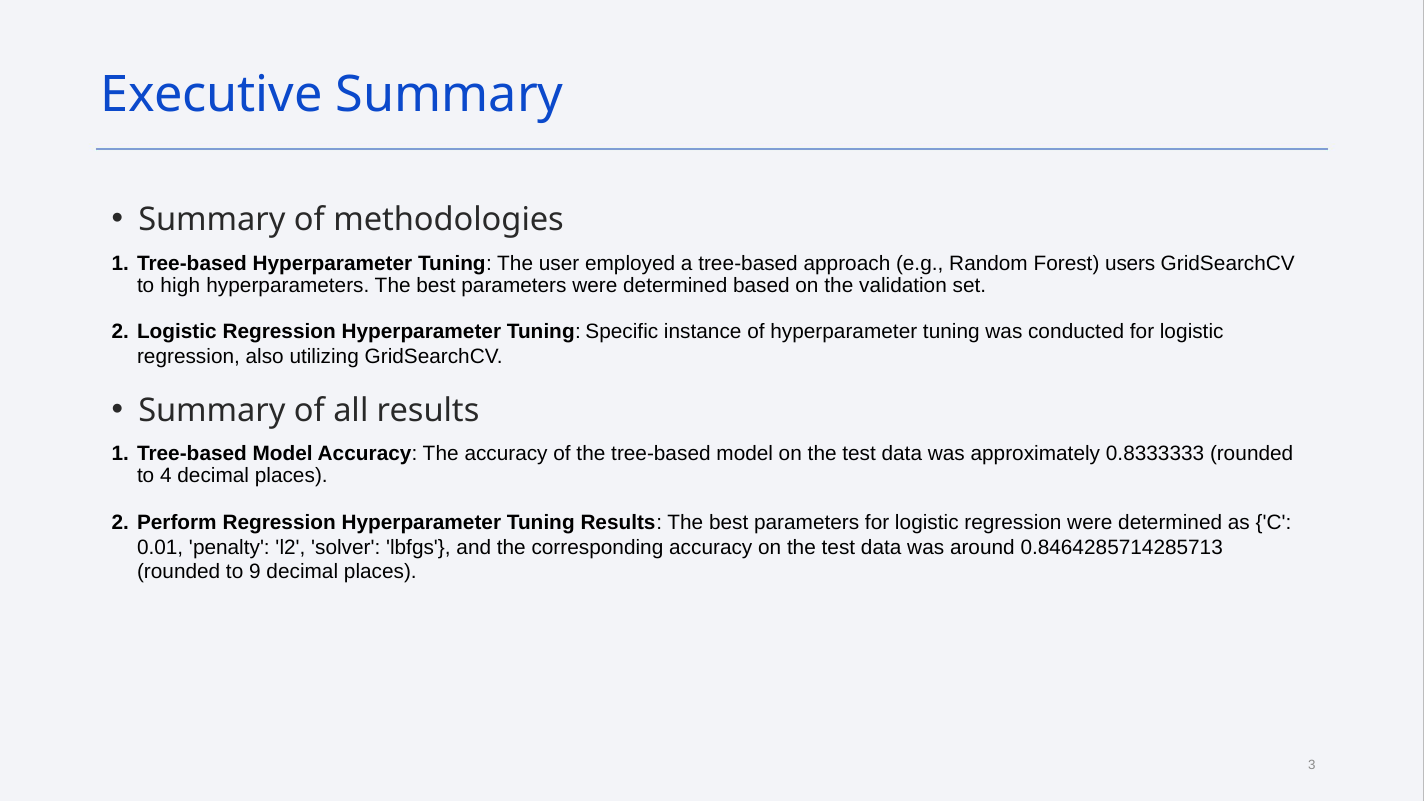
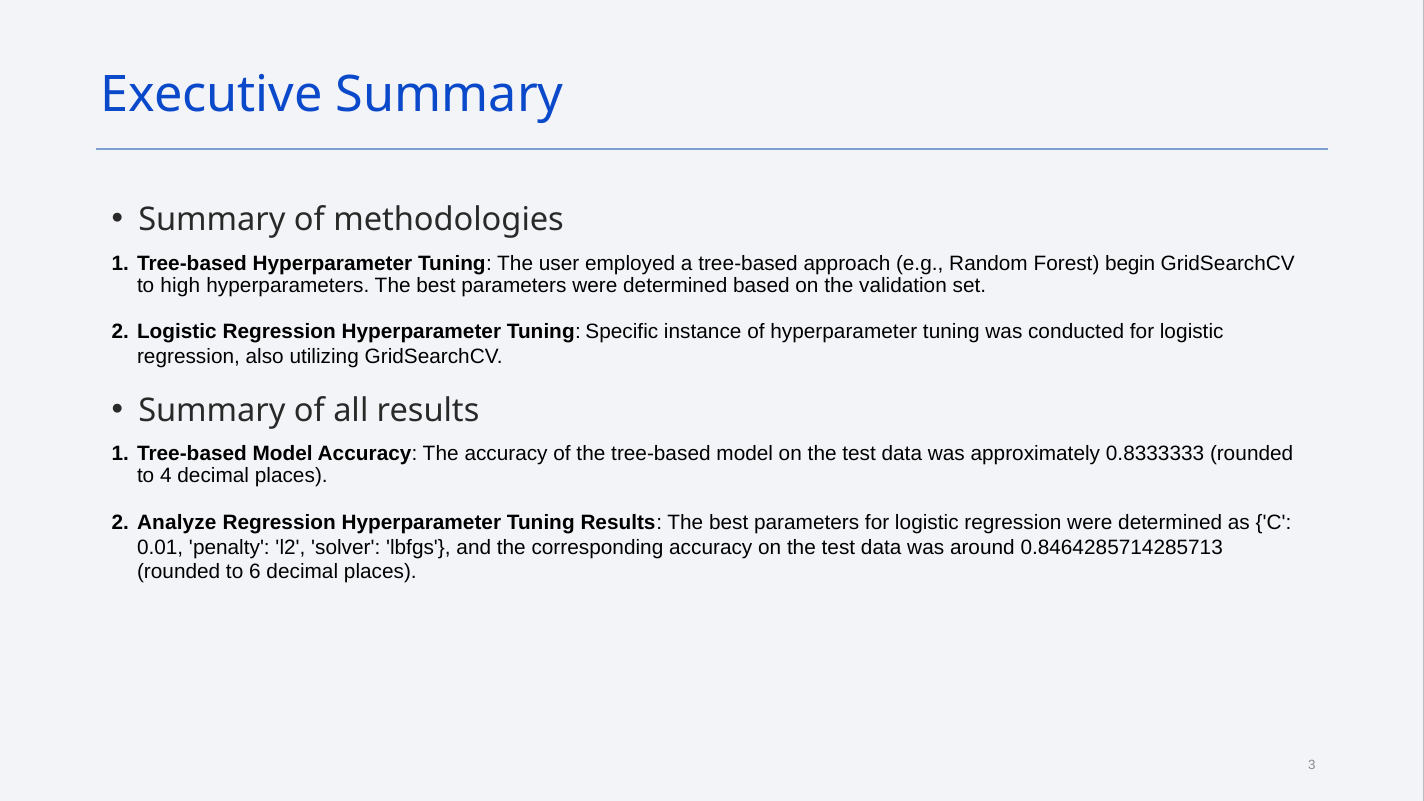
users: users -> begin (1130, 263)
Perform: Perform -> Analyze (177, 522)
9: 9 -> 6 (255, 572)
